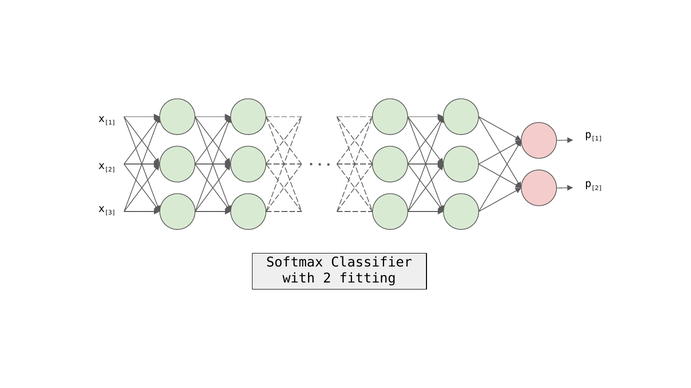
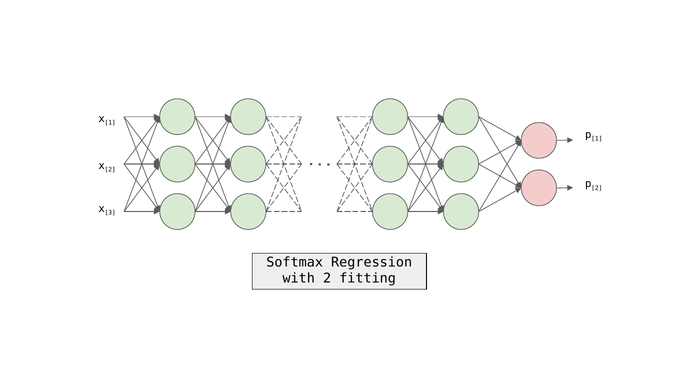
Classifier: Classifier -> Regression (372, 263)
